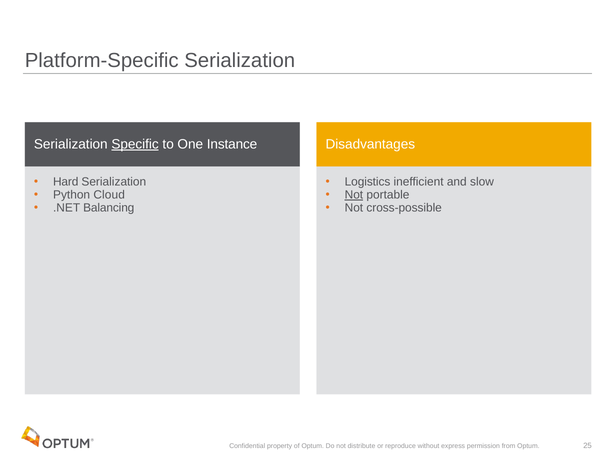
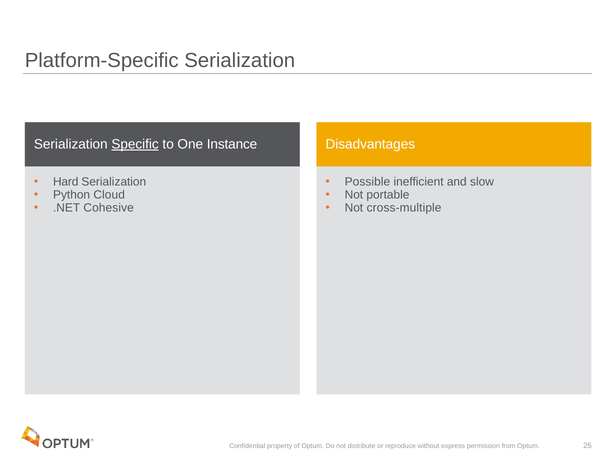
Logistics: Logistics -> Possible (367, 182)
Not underline: present -> none (354, 195)
Balancing: Balancing -> Cohesive (109, 208)
cross-possible: cross-possible -> cross-multiple (404, 208)
